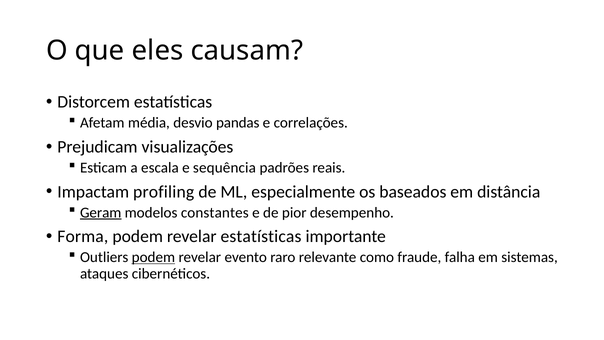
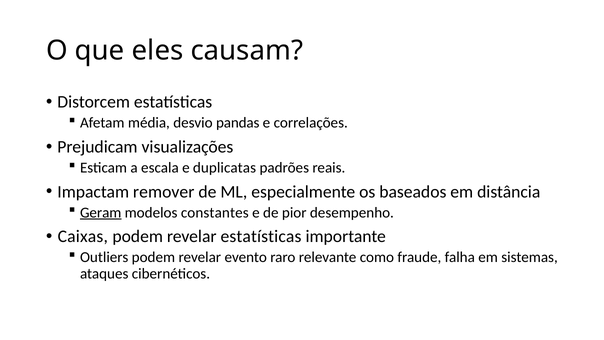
sequência: sequência -> duplicatas (225, 168)
profiling: profiling -> remover (164, 192)
Forma: Forma -> Caixas (83, 236)
podem underline: present -> none (153, 257)
